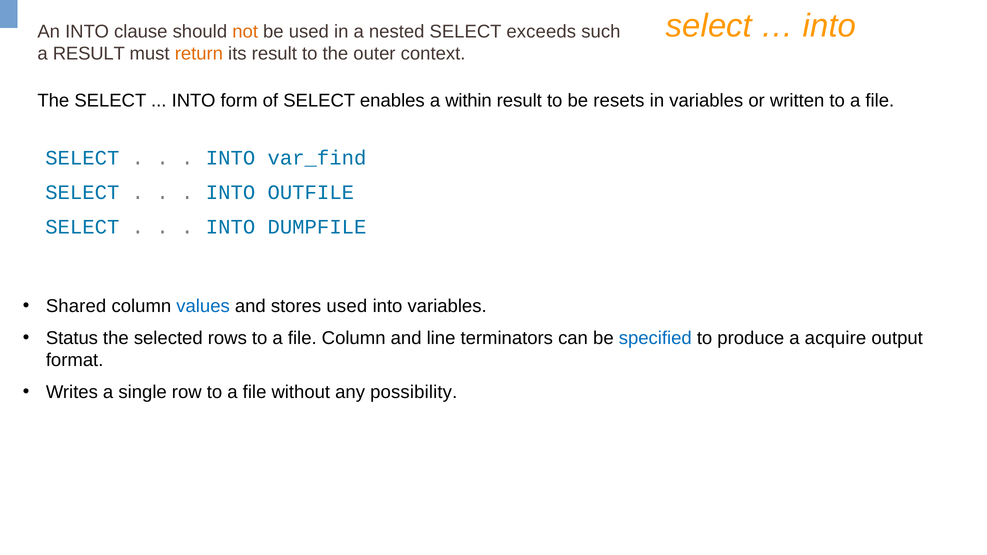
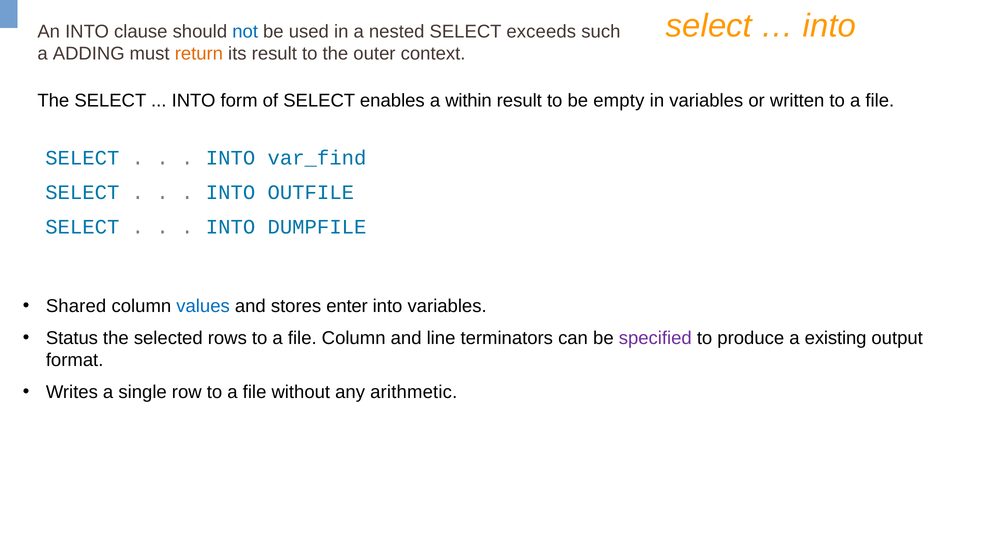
not colour: orange -> blue (245, 32)
a RESULT: RESULT -> ADDING (89, 54)
resets: resets -> empty (619, 100)
stores used: used -> enter (347, 306)
specified colour: blue -> purple (655, 338)
acquire: acquire -> existing (836, 338)
possibility: possibility -> arithmetic (414, 392)
